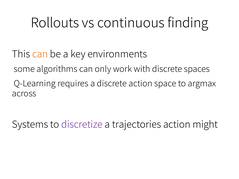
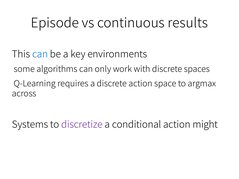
Rollouts: Rollouts -> Episode (55, 23)
finding: finding -> results (188, 23)
can colour: orange -> blue (40, 54)
trajectories: trajectories -> conditional (137, 125)
